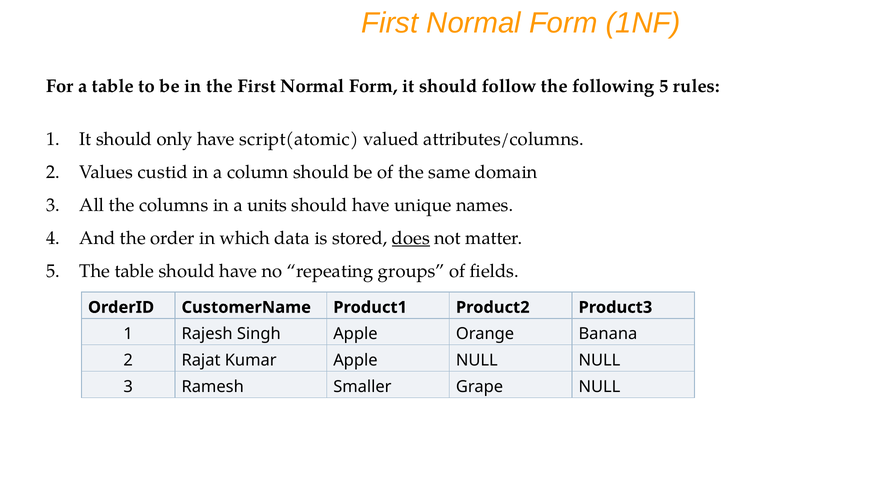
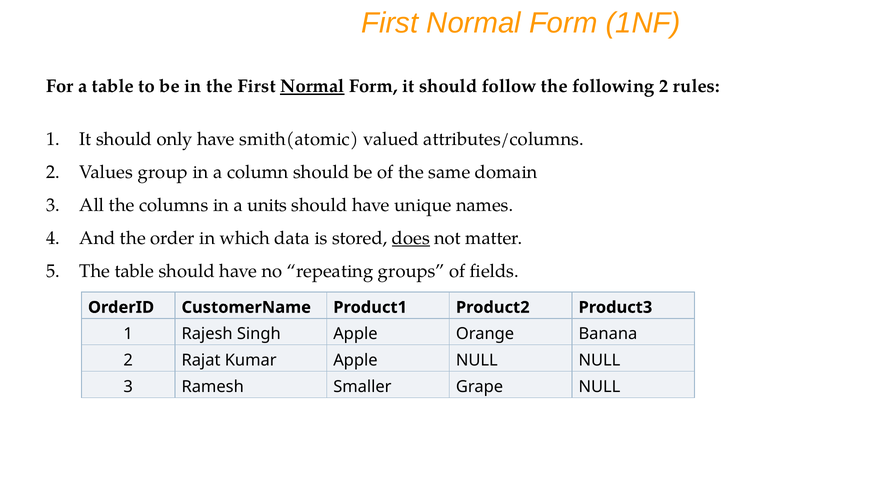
Normal underline: none -> present (312, 86)
following 5: 5 -> 2 (664, 86)
script(atomic: script(atomic -> smith(atomic (299, 139)
custid: custid -> group (163, 172)
